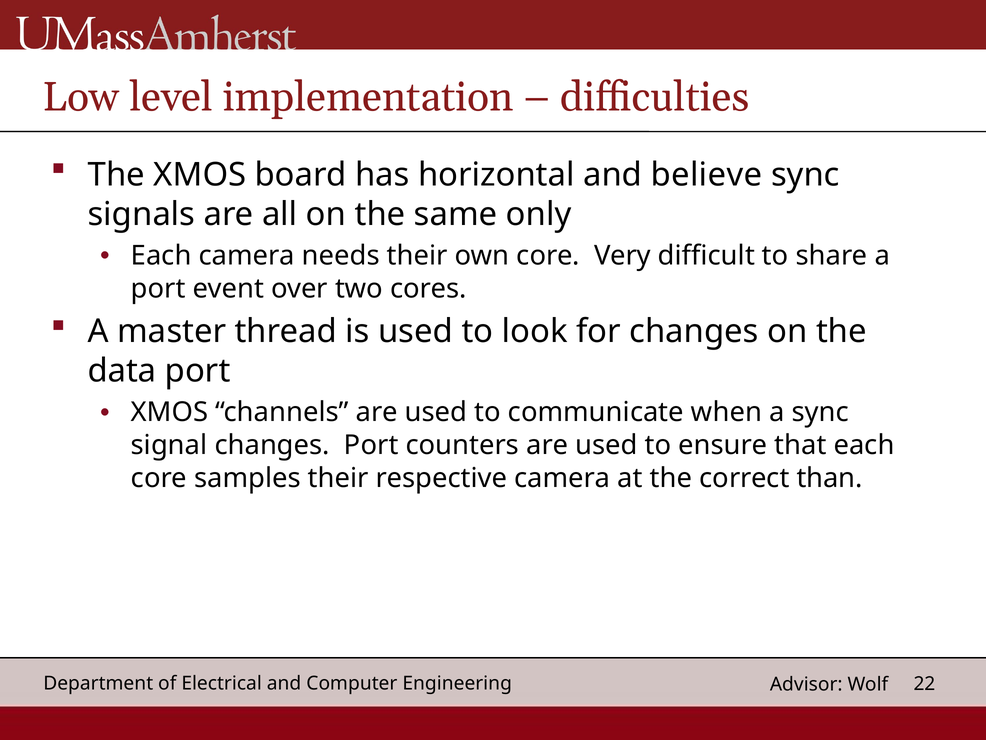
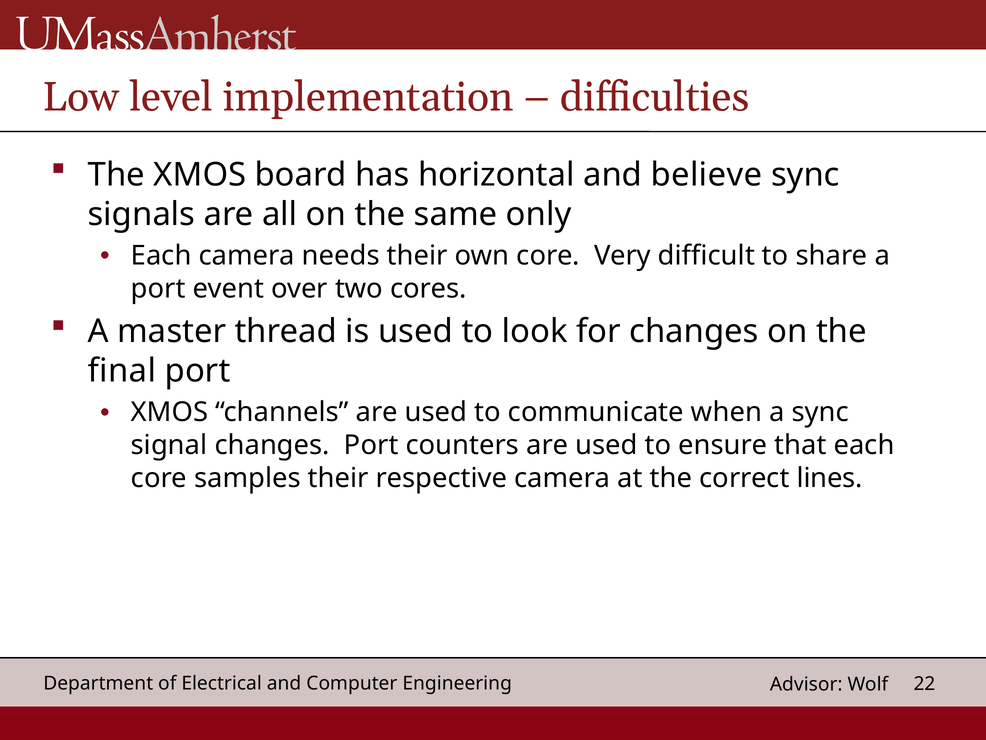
data: data -> final (122, 371)
than: than -> lines (830, 478)
